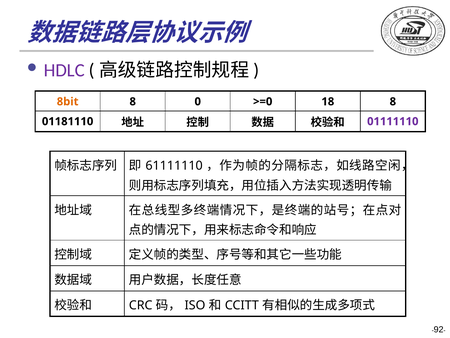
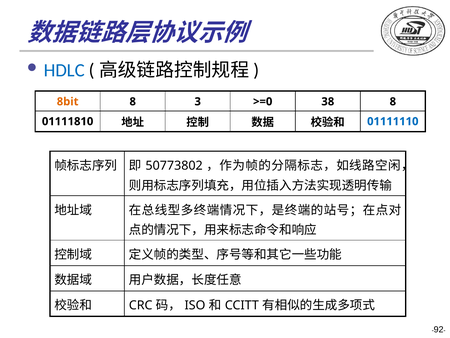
HDLC colour: purple -> blue (64, 70)
0: 0 -> 3 (198, 101)
18: 18 -> 38 (328, 101)
01181110: 01181110 -> 01111810 (68, 121)
01111110 colour: purple -> blue (393, 121)
61111110: 61111110 -> 50773802 (174, 165)
